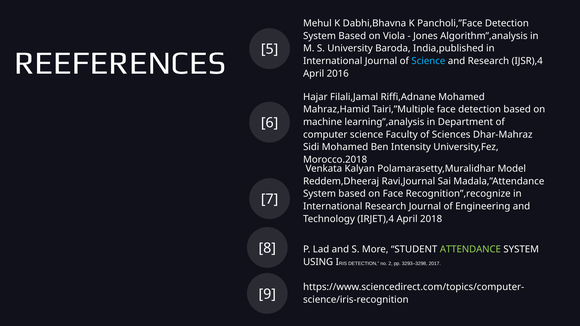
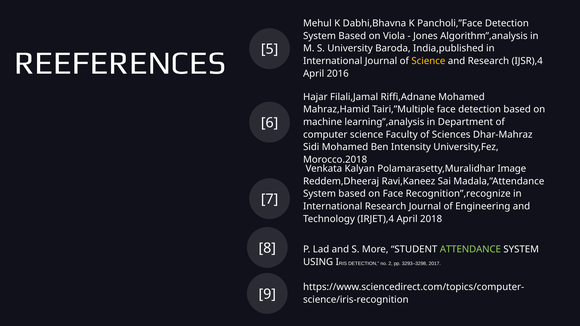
Science colour: light blue -> yellow (428, 61)
Model: Model -> Image (512, 169)
Ravi,Journal: Ravi,Journal -> Ravi,Kaneez (408, 181)
